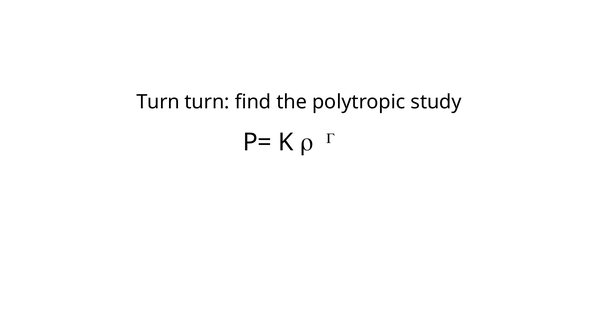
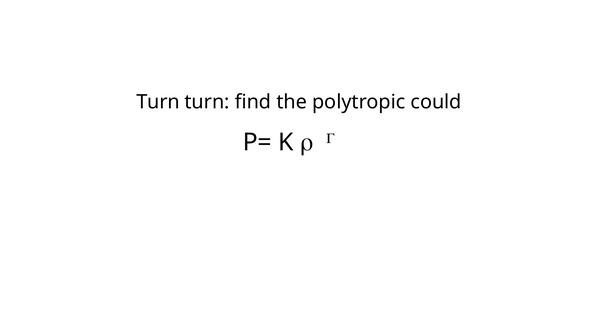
study: study -> could (436, 102)
